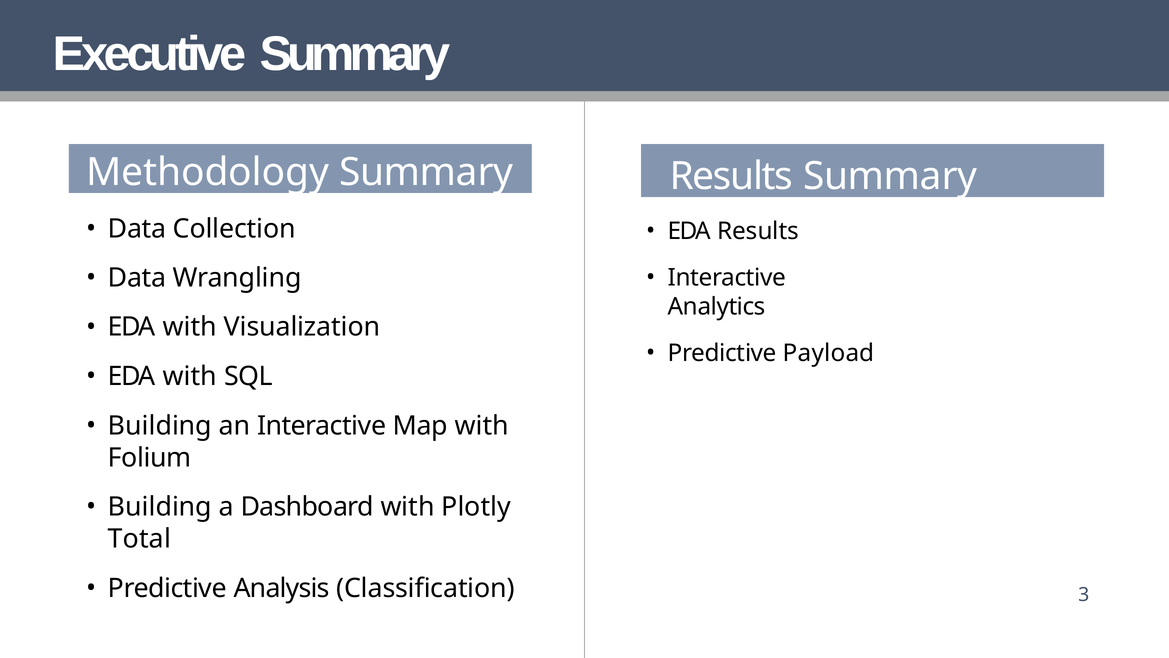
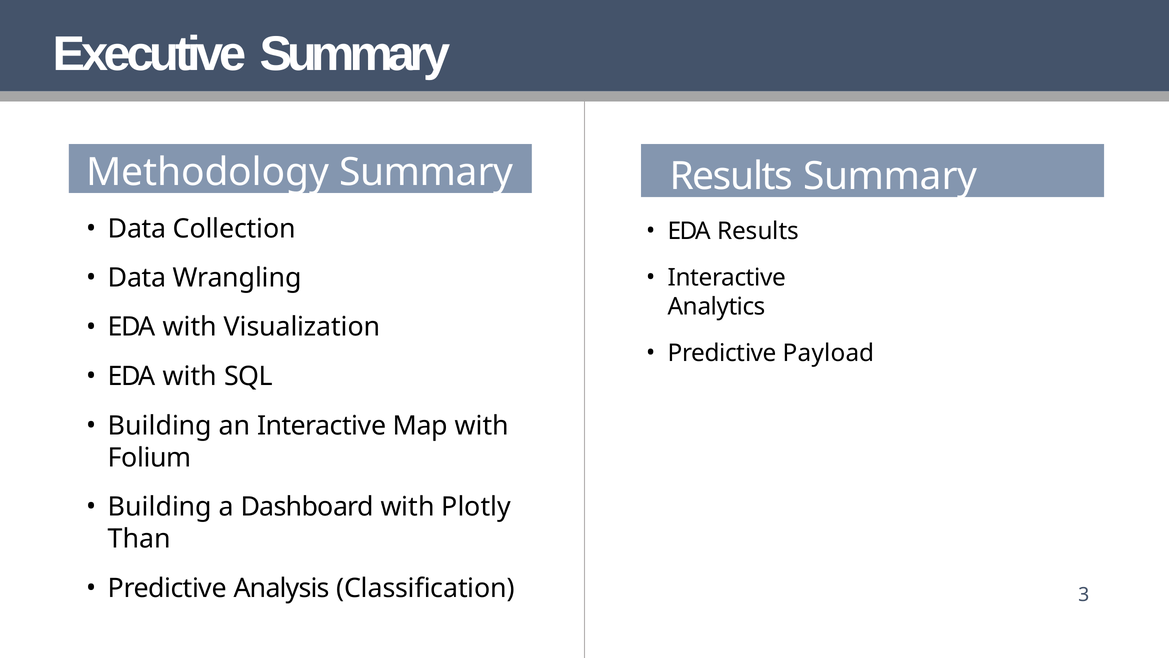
Total: Total -> Than (139, 539)
